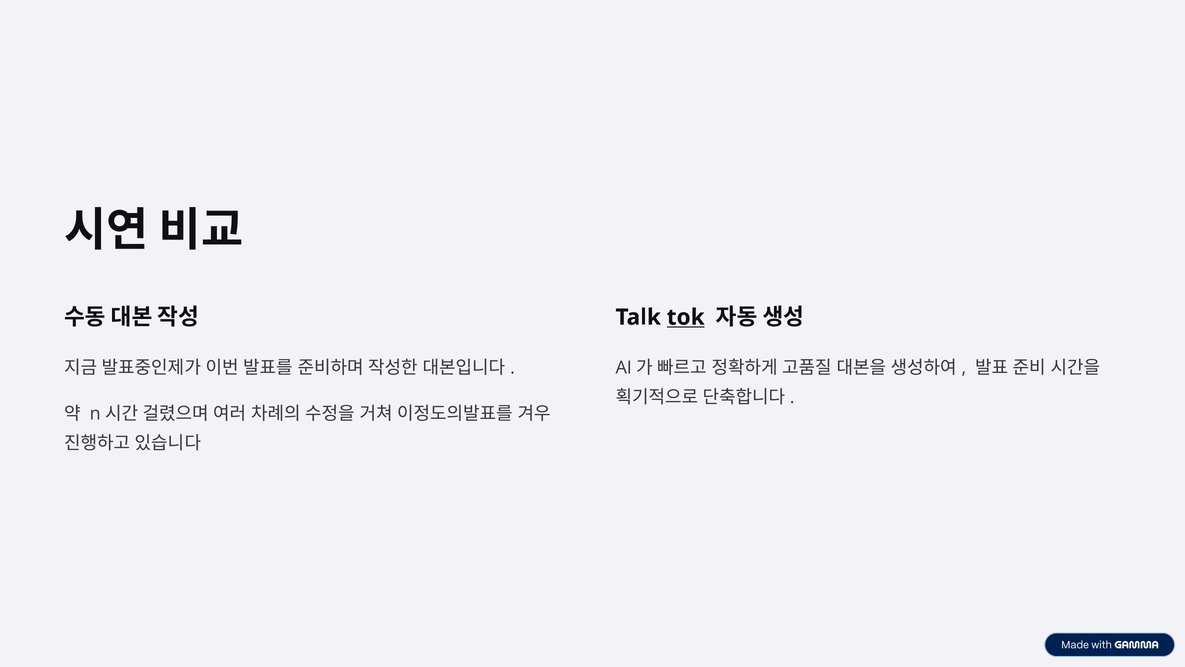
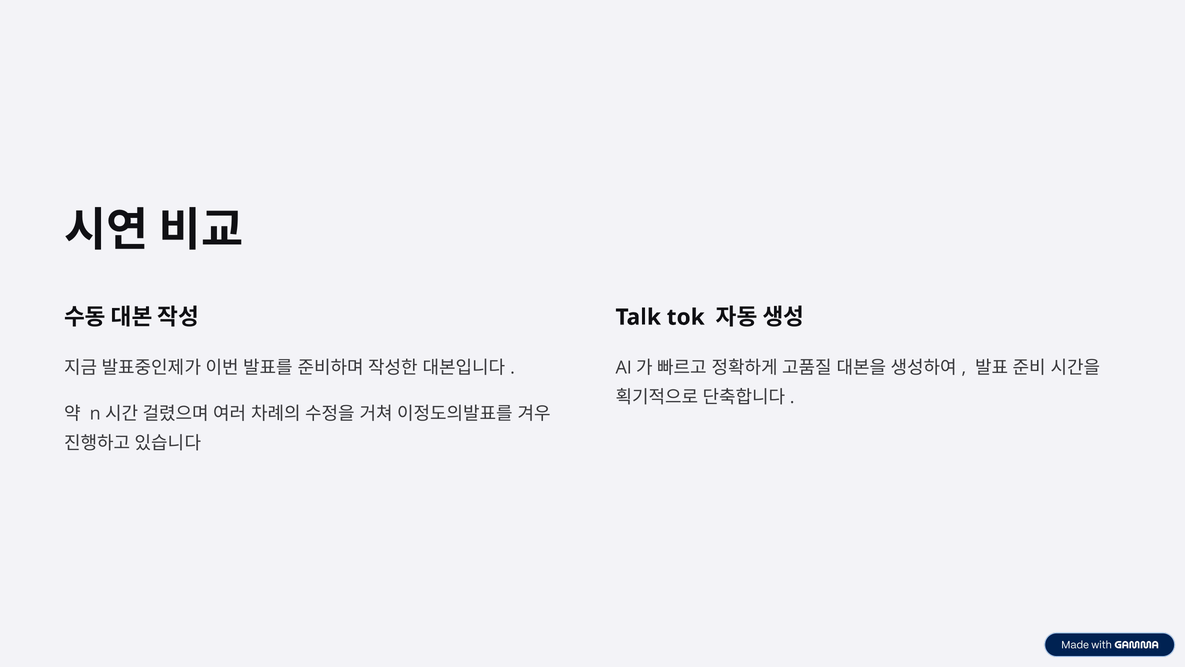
tok underline: present -> none (686, 317)
